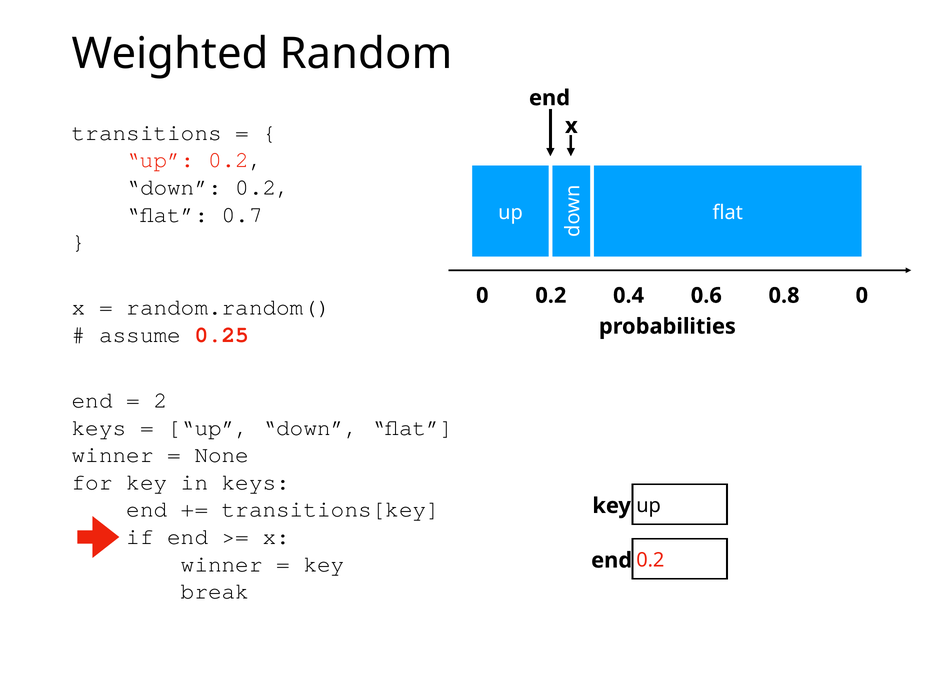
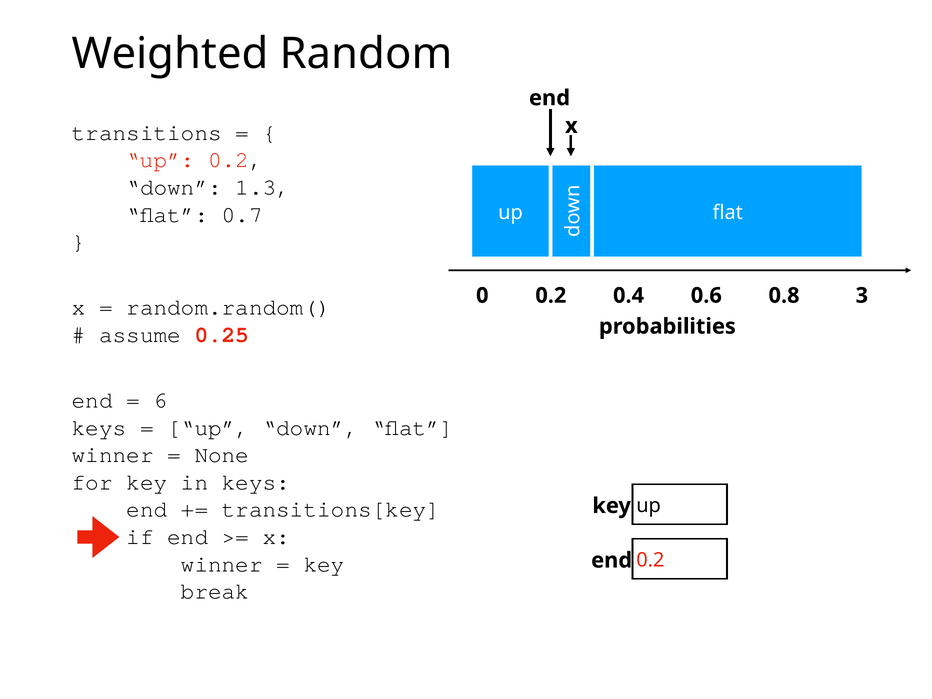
down 0.2: 0.2 -> 1.3 (263, 187)
0 0: 0 -> 3 (862, 296)
2: 2 -> 6 (160, 400)
